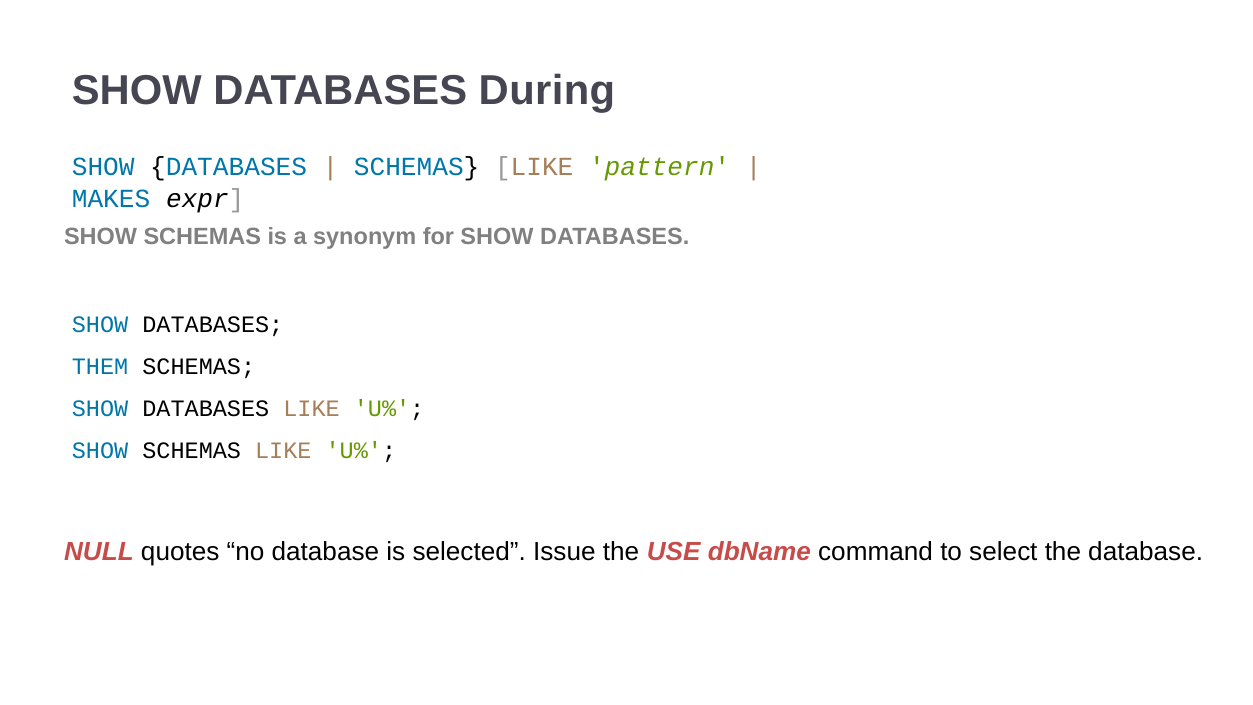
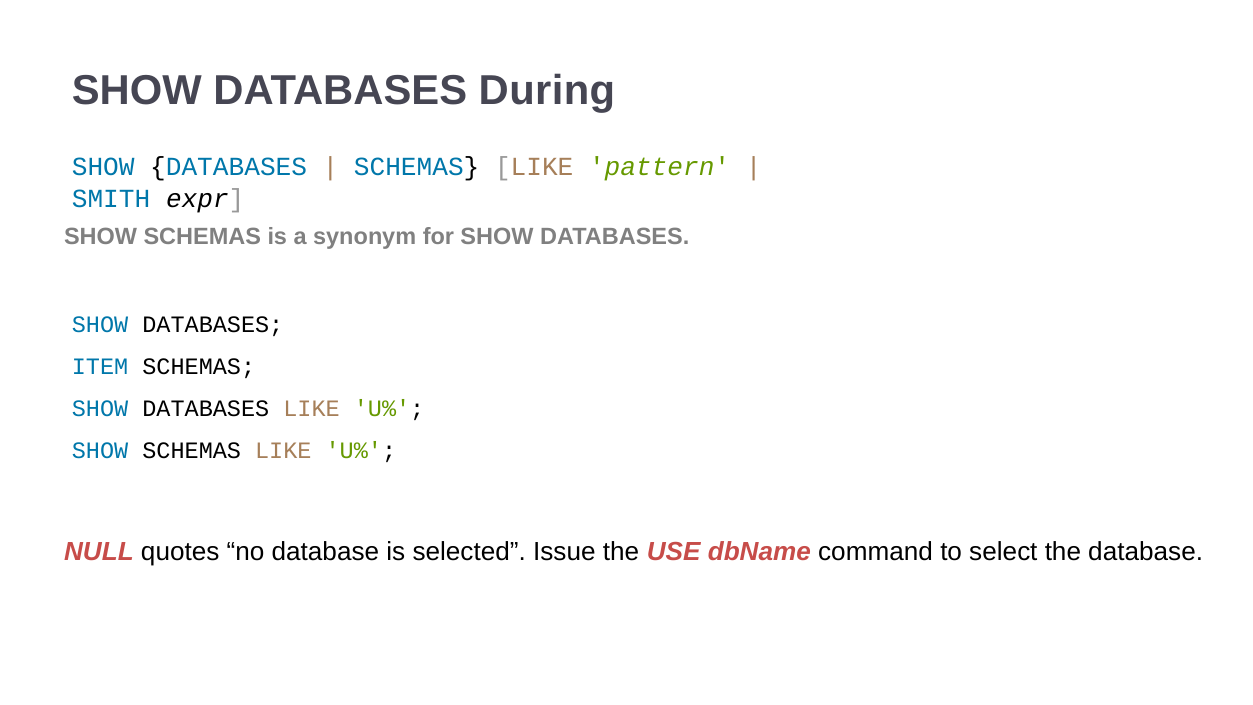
MAKES: MAKES -> SMITH (111, 198)
THEM: THEM -> ITEM (100, 366)
